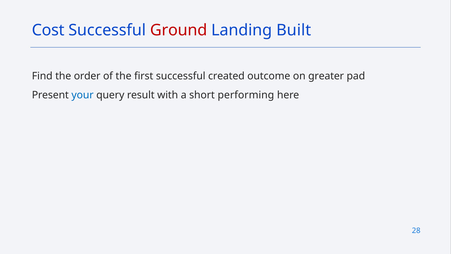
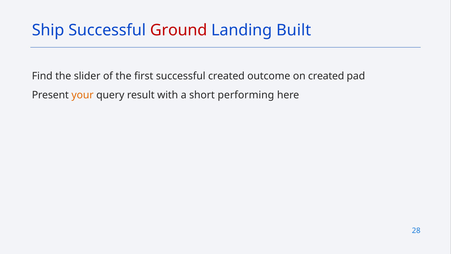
Cost: Cost -> Ship (48, 30)
order: order -> slider (87, 76)
on greater: greater -> created (326, 76)
your colour: blue -> orange (83, 95)
